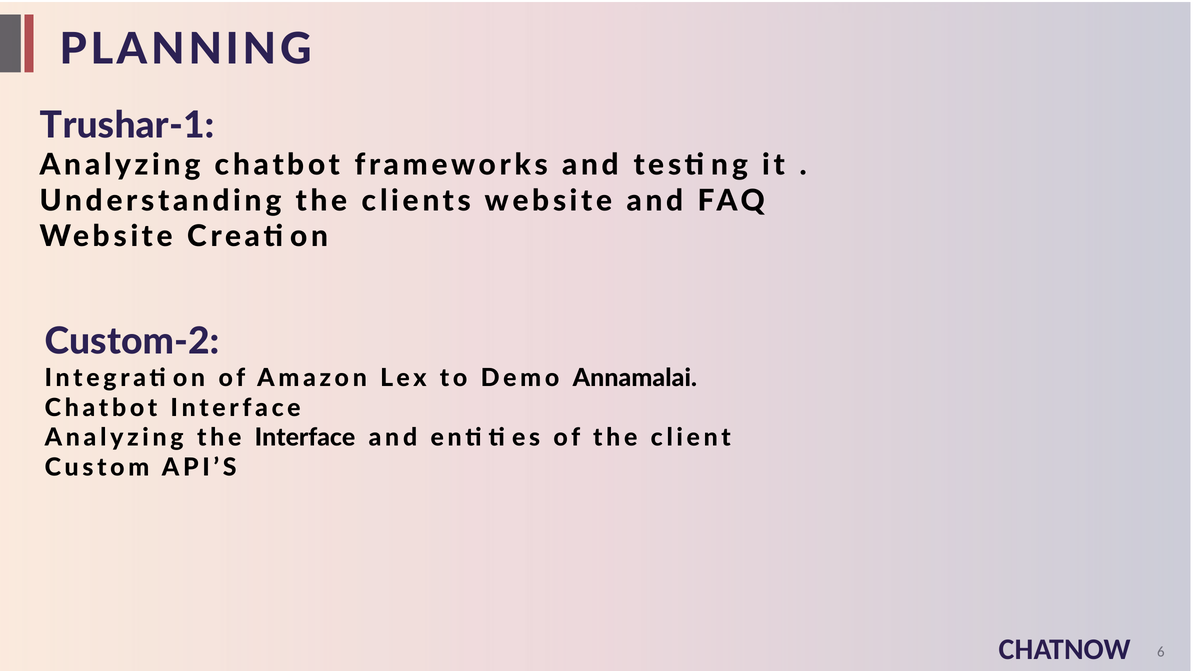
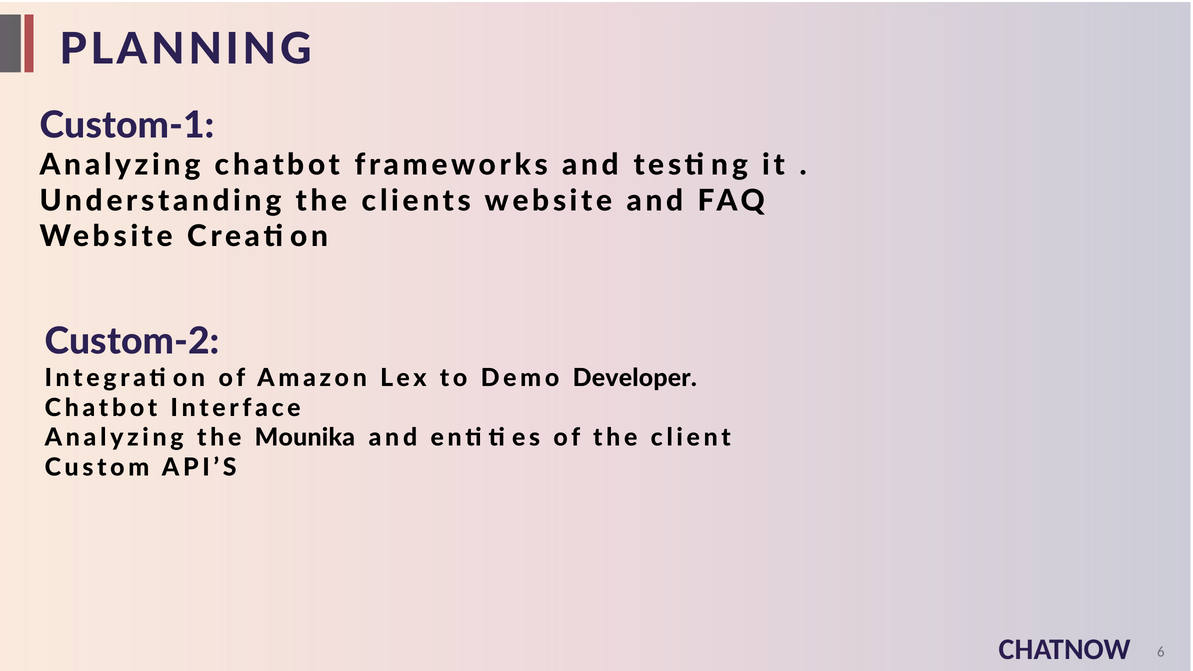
Trushar-1: Trushar-1 -> Custom-1 (127, 125)
Annamalai: Annamalai -> Developer (635, 378)
the Interface: Interface -> Mounika (305, 438)
